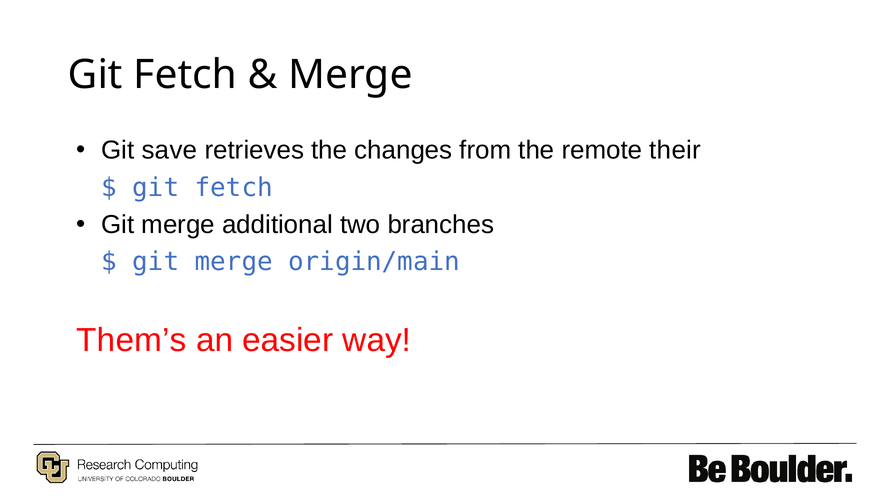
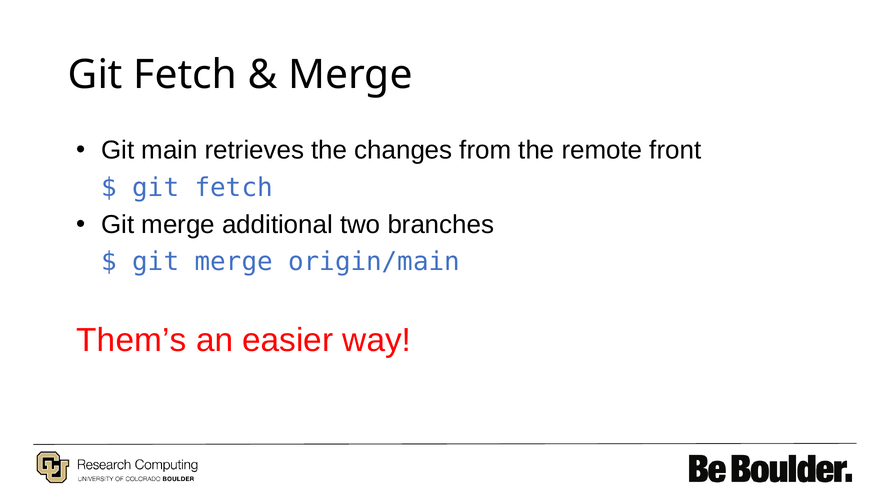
save: save -> main (170, 150)
their: their -> front (675, 150)
